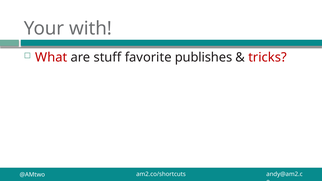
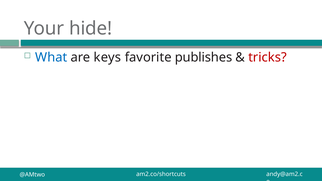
with: with -> hide (91, 28)
What colour: red -> blue (51, 57)
stuff: stuff -> keys (107, 57)
